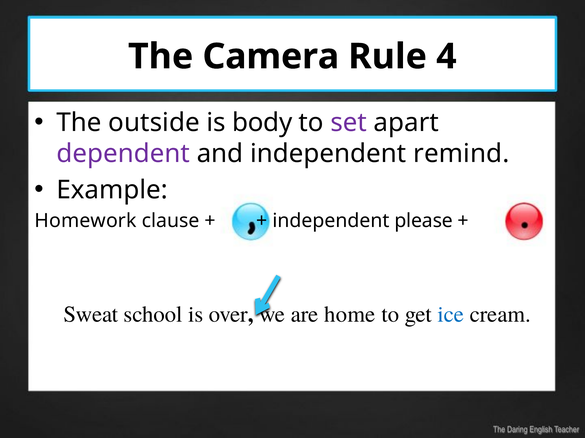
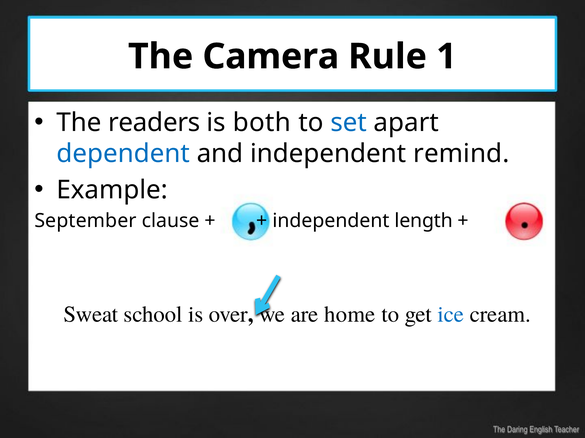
4: 4 -> 1 (446, 57)
outside: outside -> readers (154, 123)
body: body -> both (262, 123)
set colour: purple -> blue (349, 123)
dependent colour: purple -> blue (123, 154)
Homework: Homework -> September (86, 221)
please: please -> length (424, 221)
